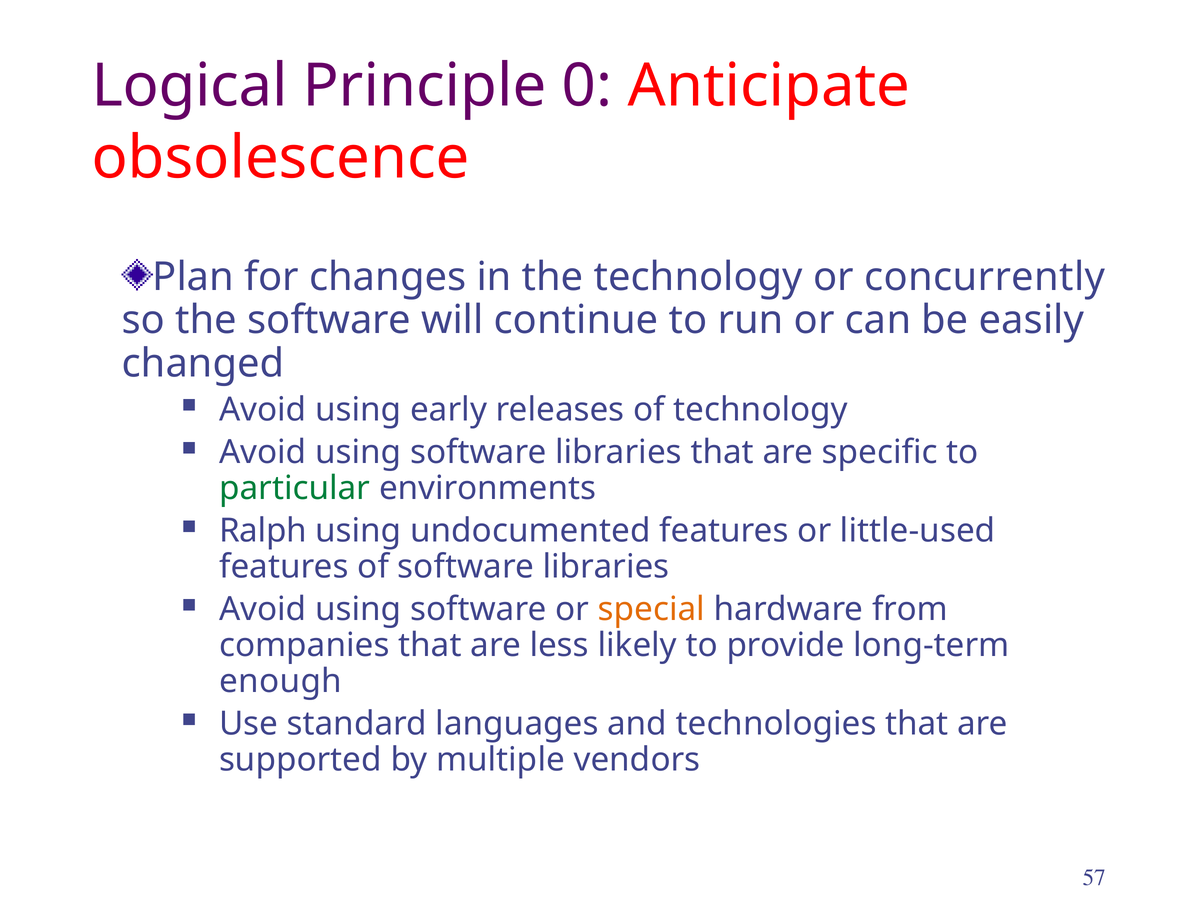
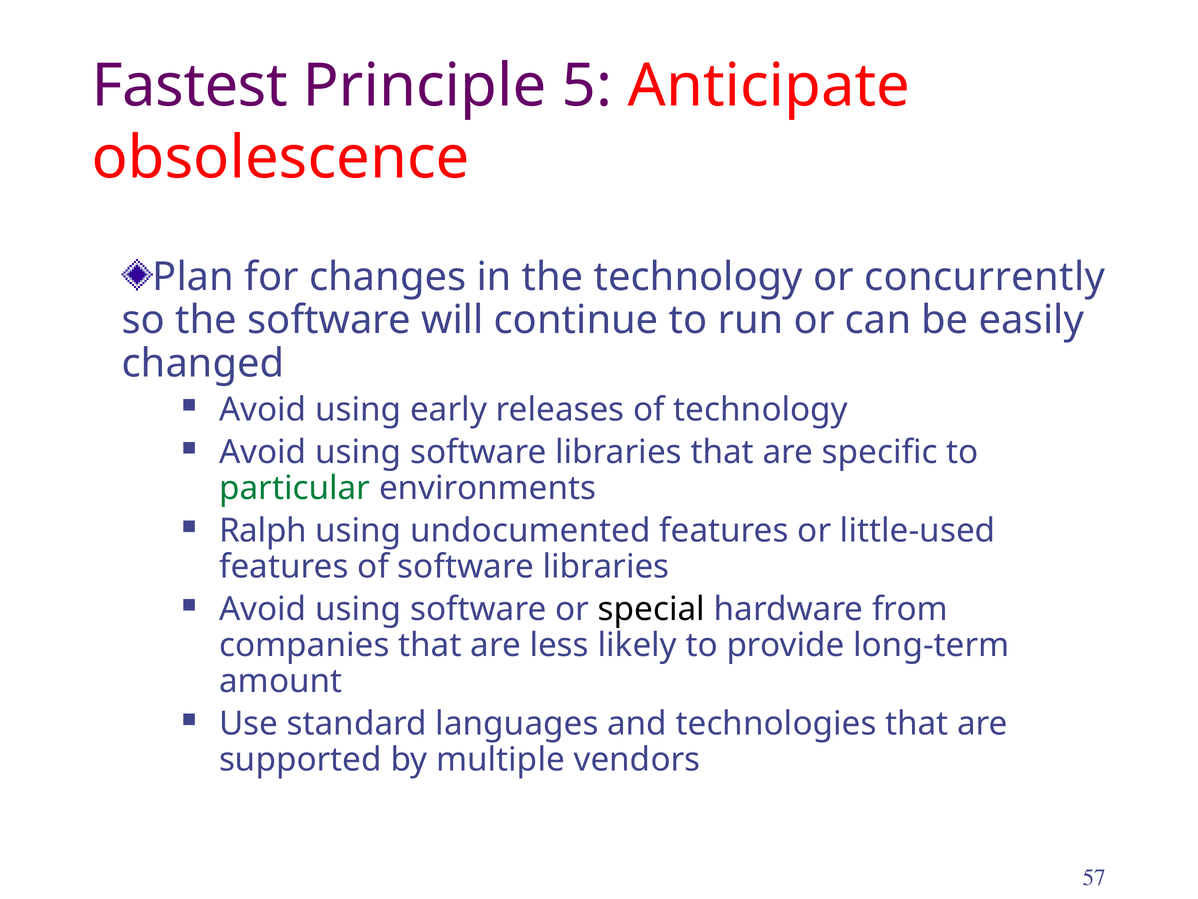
Logical: Logical -> Fastest (190, 86)
0: 0 -> 5 (587, 86)
special colour: orange -> black (651, 609)
enough: enough -> amount (281, 681)
